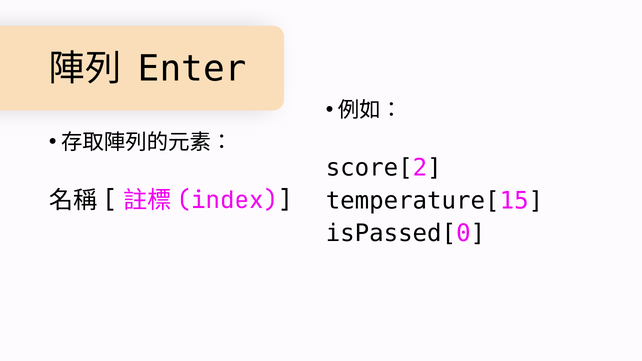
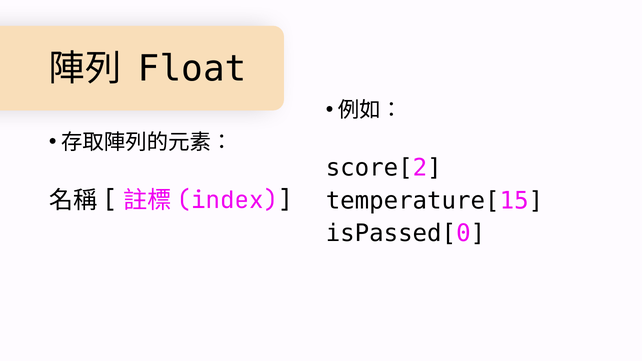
Enter: Enter -> Float (192, 69)
